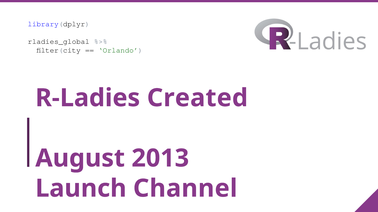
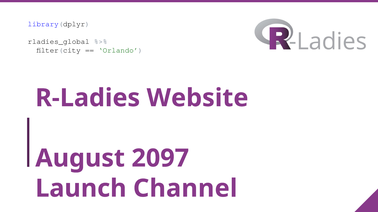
Created: Created -> Website (198, 98)
2013: 2013 -> 2097 (160, 159)
